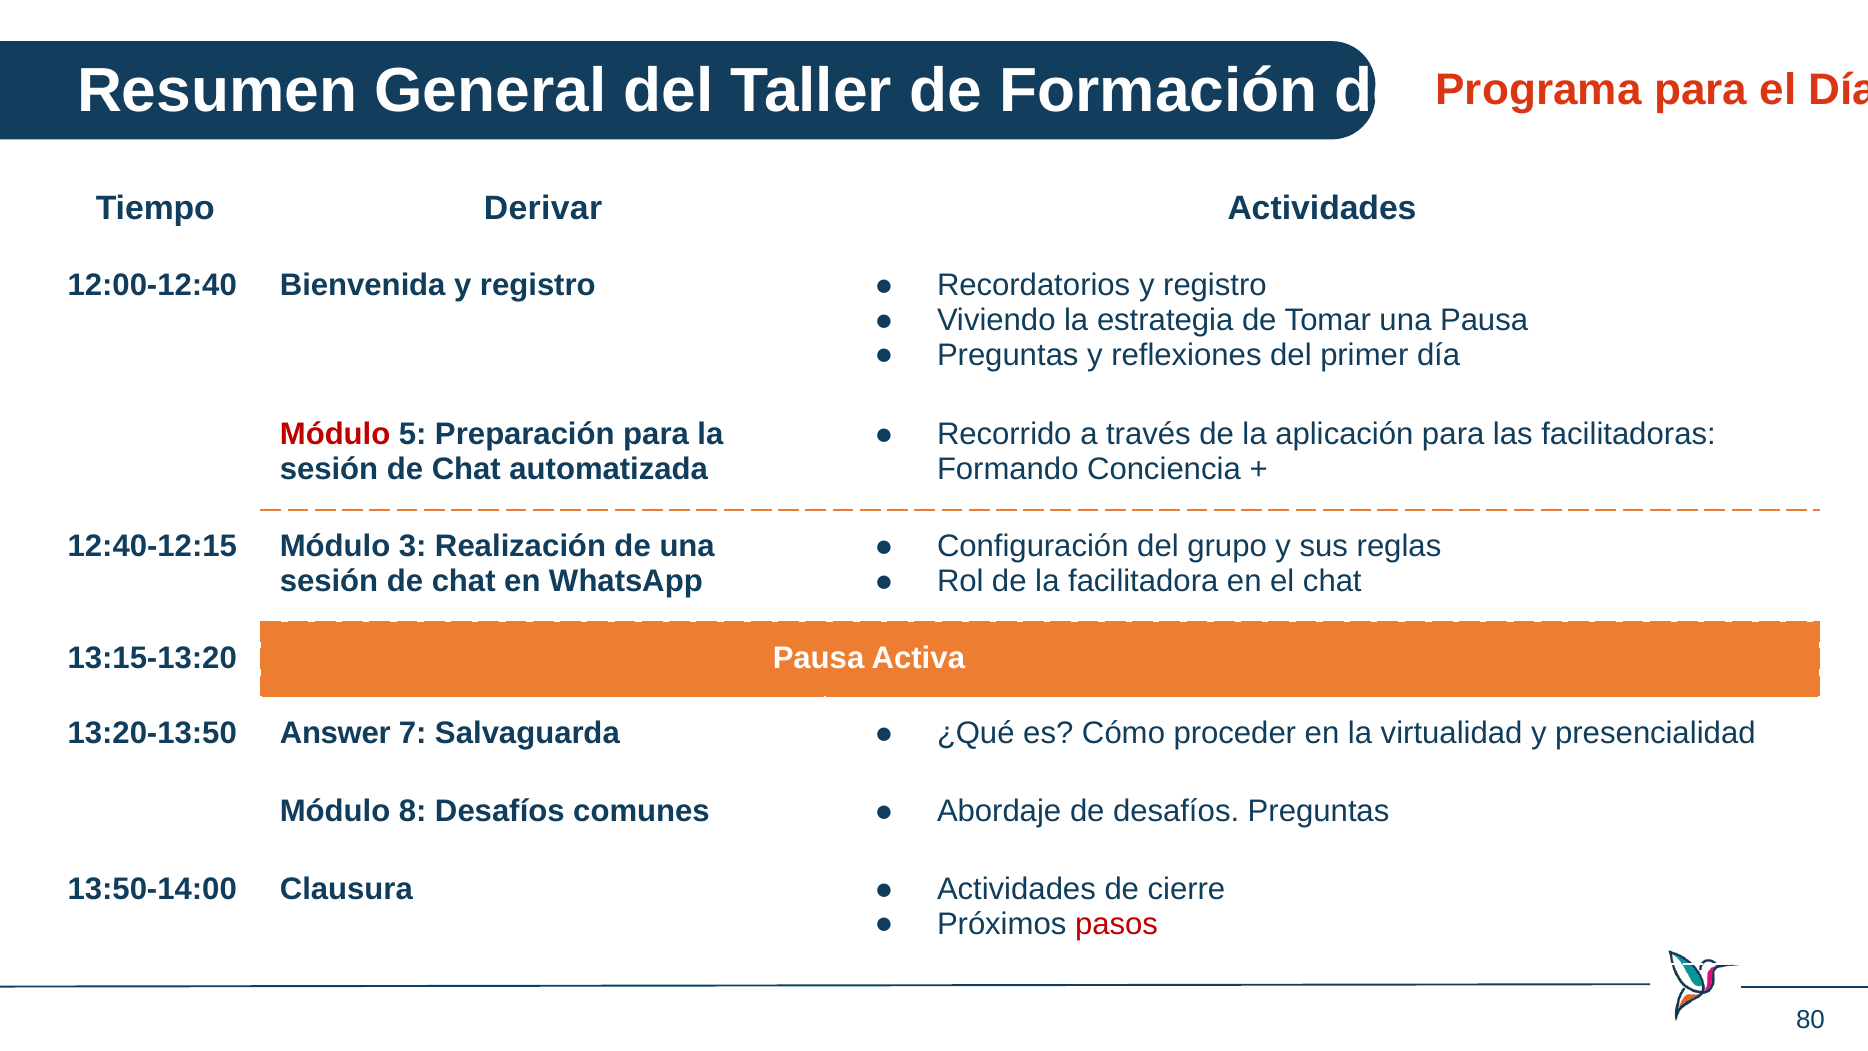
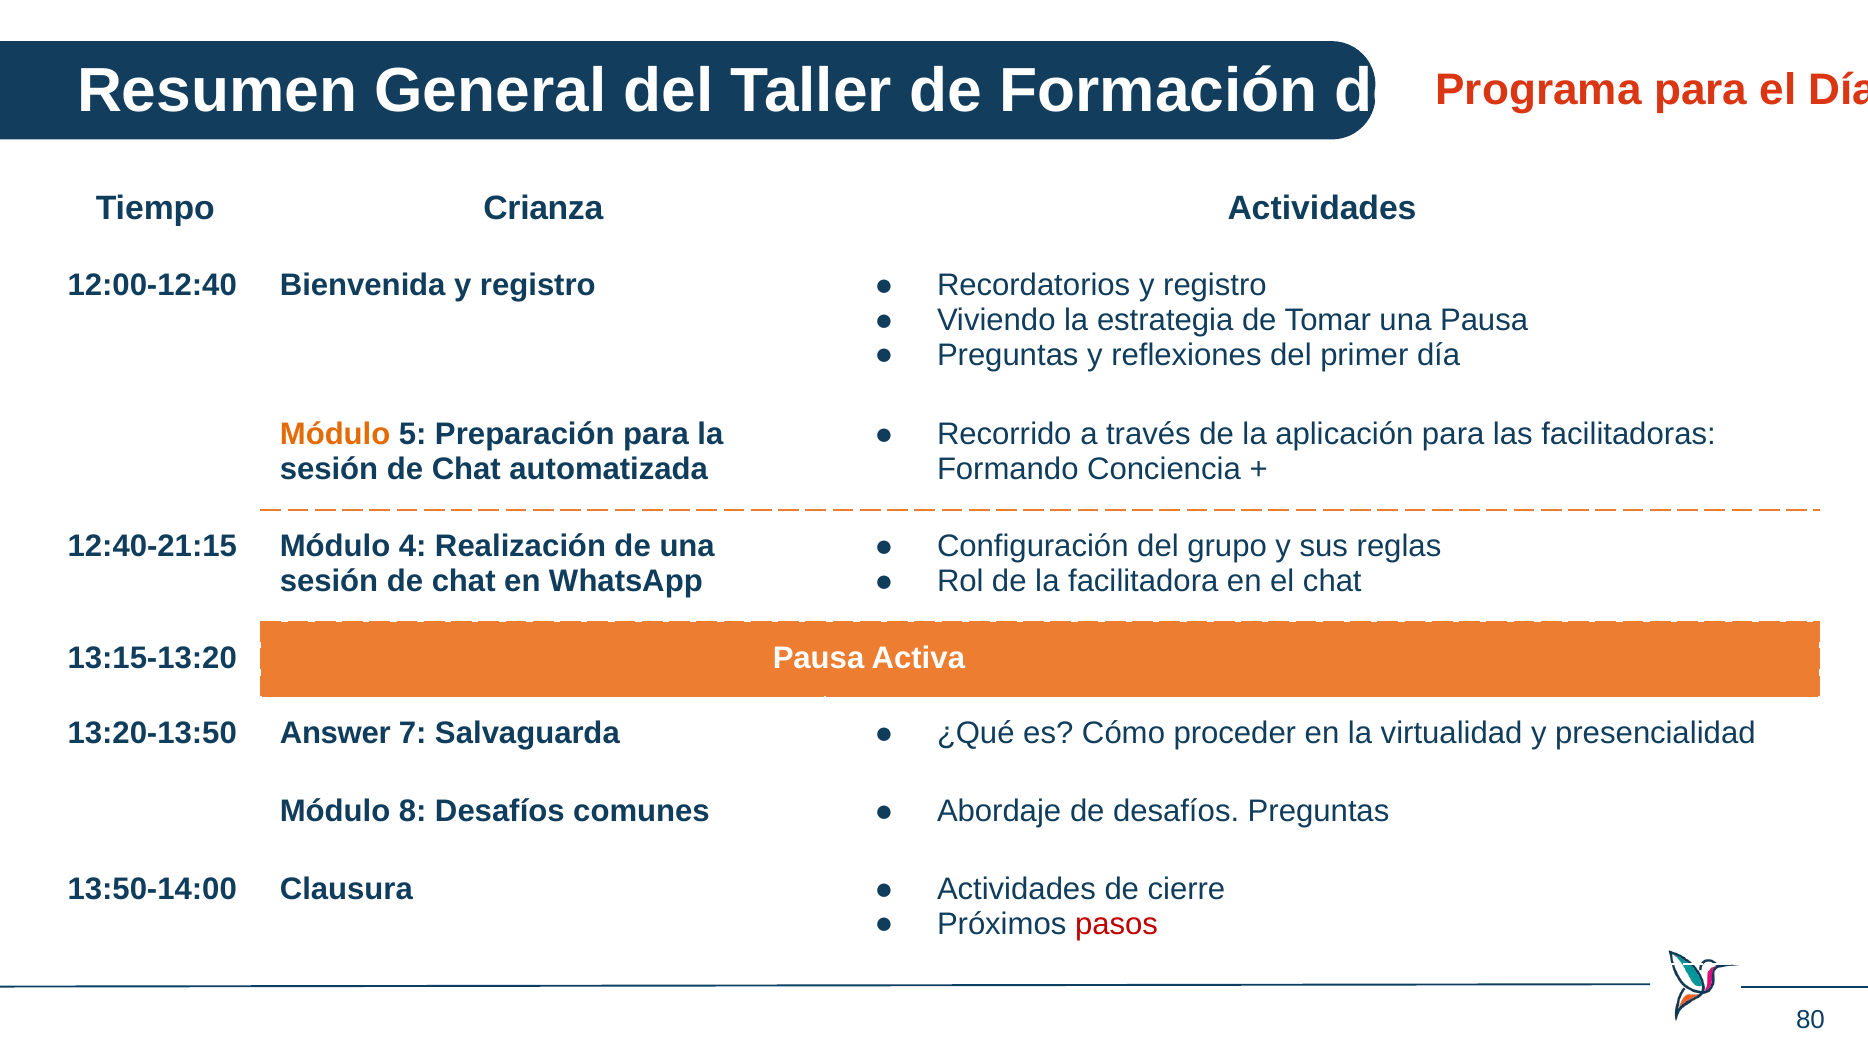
Derivar: Derivar -> Crianza (543, 209)
Módulo colour: red -> orange (335, 434)
12:40-12:15: 12:40-12:15 -> 12:40-21:15 (152, 546)
3: 3 -> 4 (413, 546)
